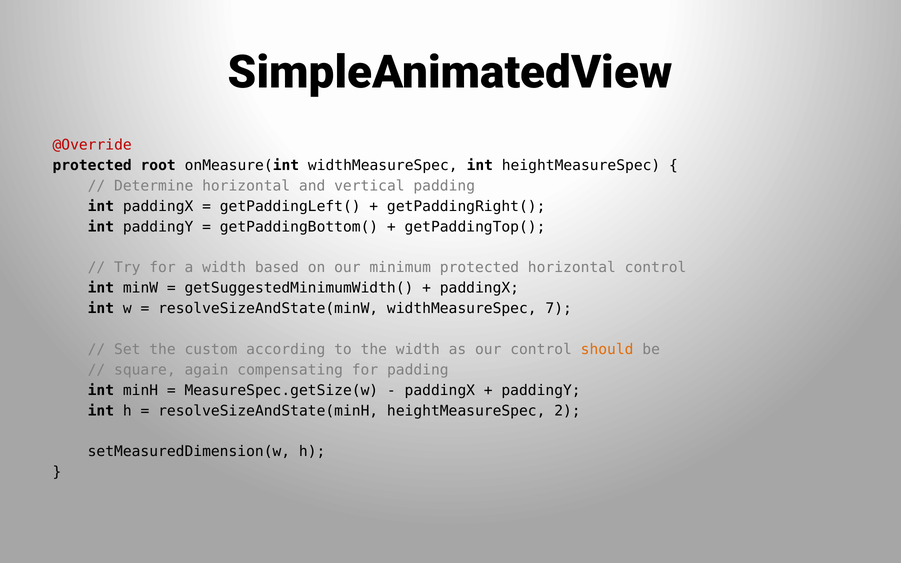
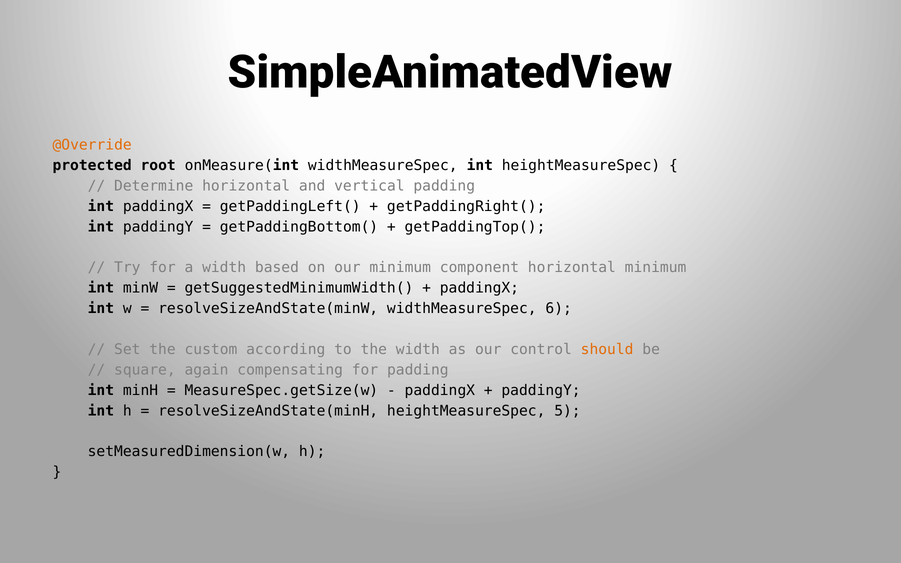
@Override colour: red -> orange (92, 145)
minimum protected: protected -> component (479, 268)
horizontal control: control -> minimum (656, 268)
7: 7 -> 6 (559, 309)
2: 2 -> 5 (567, 411)
